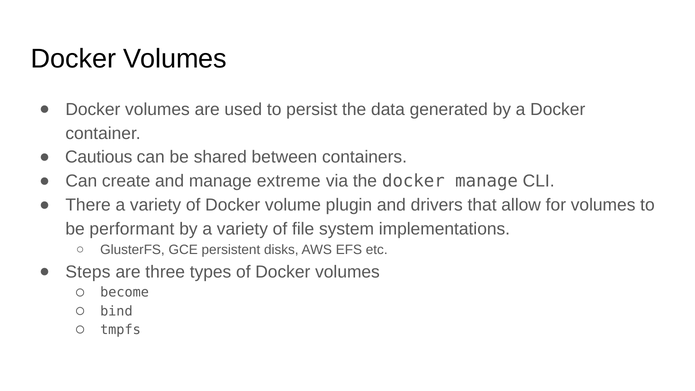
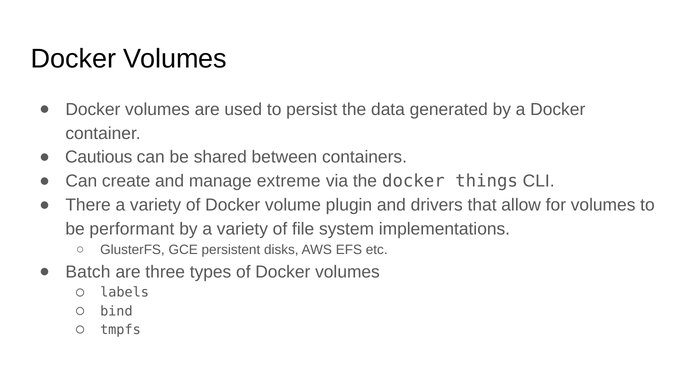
docker manage: manage -> things (487, 181)
Steps: Steps -> Batch (88, 272)
become: become -> labels (125, 292)
